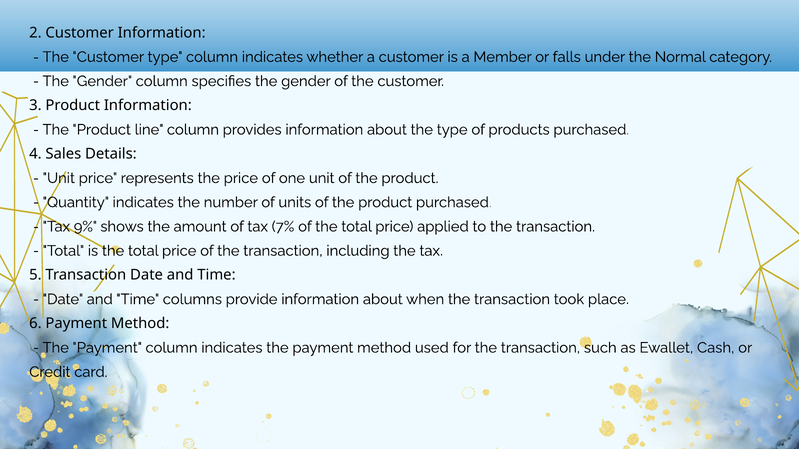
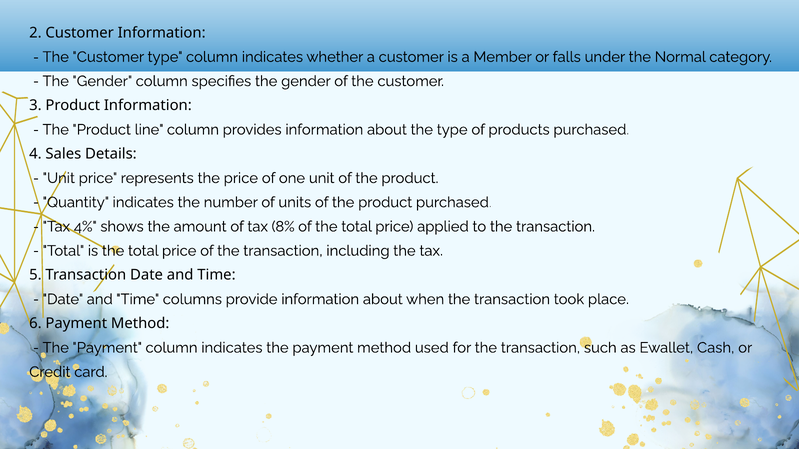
9%: 9% -> 4% (85, 227)
7%: 7% -> 8% (283, 227)
